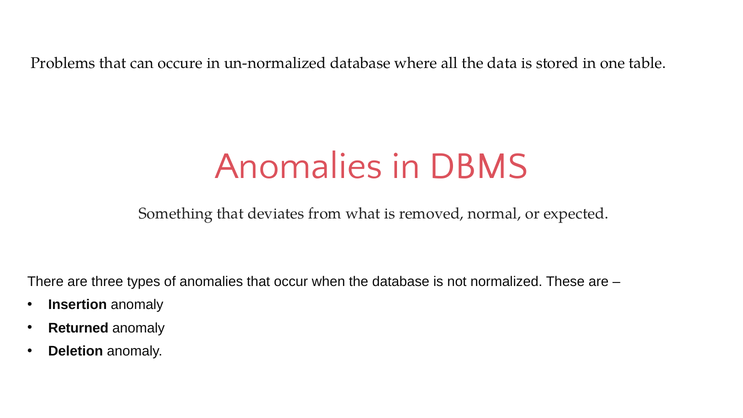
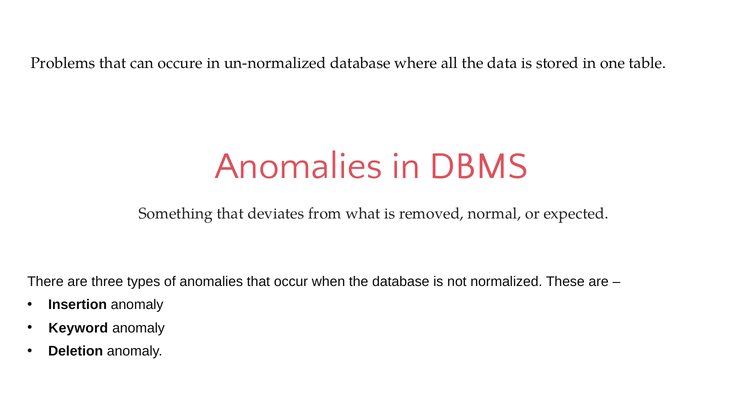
Returned: Returned -> Keyword (78, 328)
